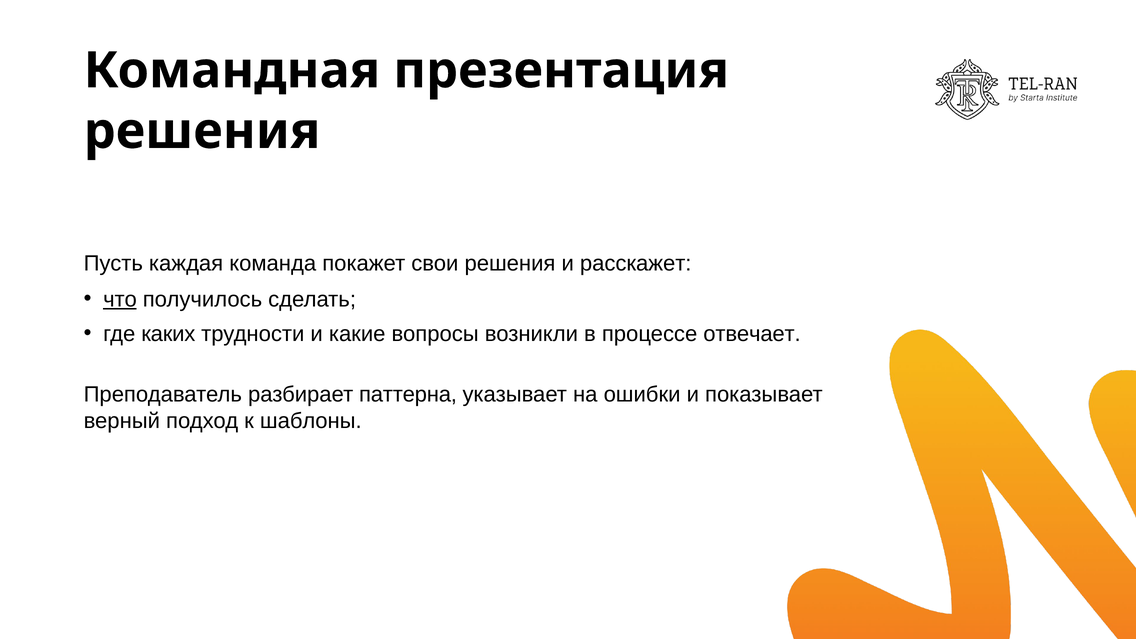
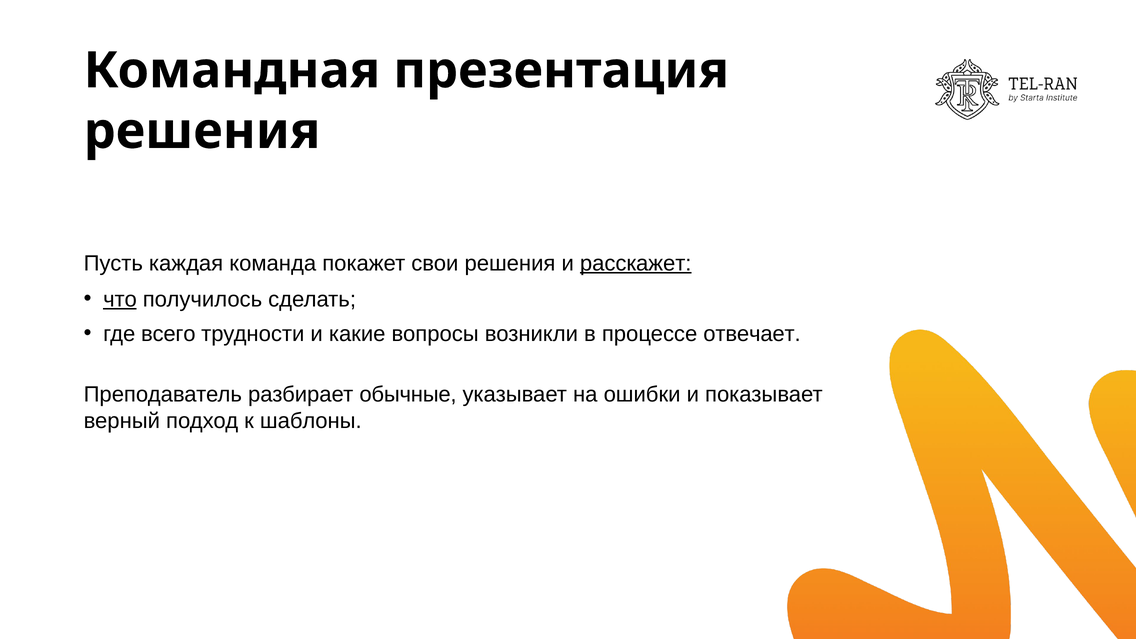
расскажет underline: none -> present (636, 263)
каких: каких -> всего (168, 334)
паттерна: паттерна -> обычные (408, 395)
